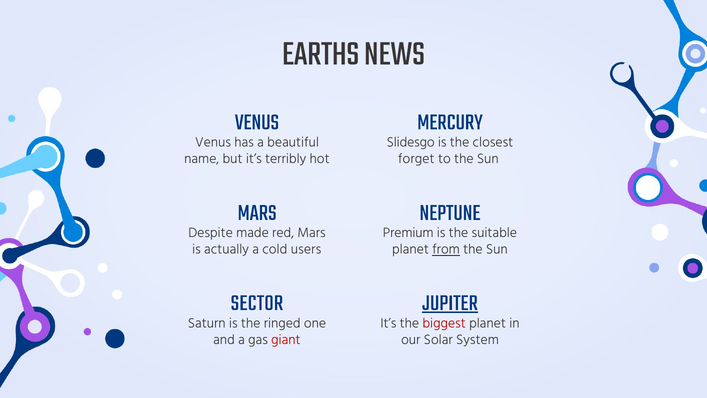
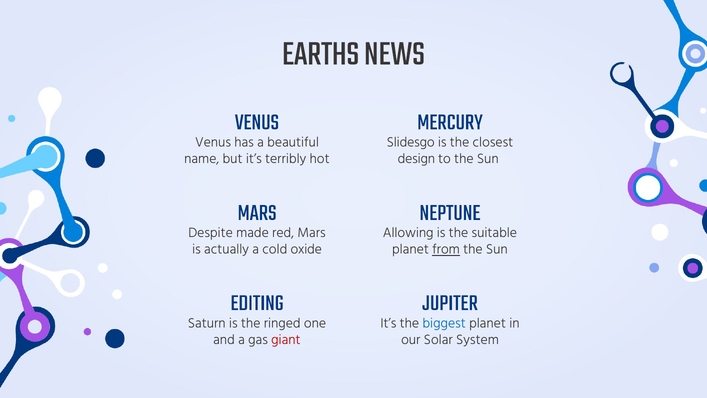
forget: forget -> design (416, 159)
Premium: Premium -> Allowing (408, 233)
users: users -> oxide (306, 249)
SECTOR: SECTOR -> EDITING (257, 302)
JUPITER underline: present -> none (450, 302)
biggest colour: red -> blue (444, 323)
